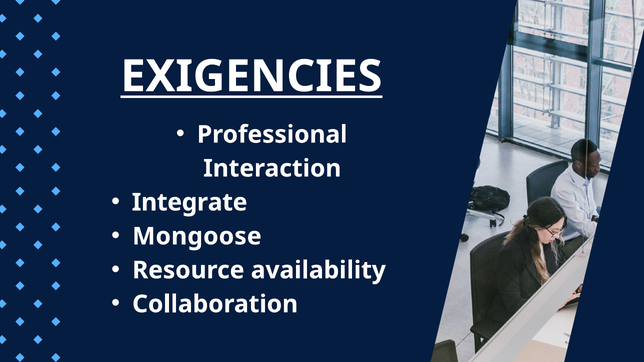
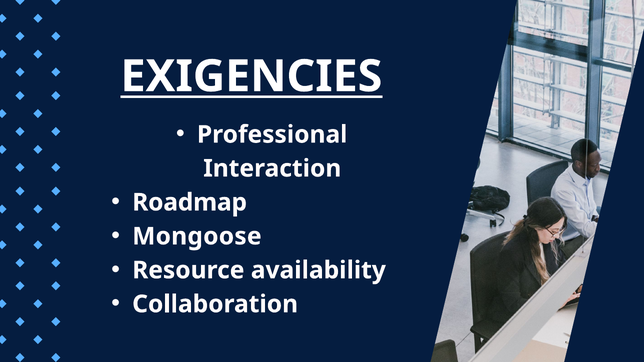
Integrate: Integrate -> Roadmap (190, 203)
